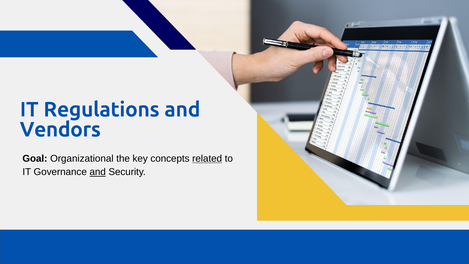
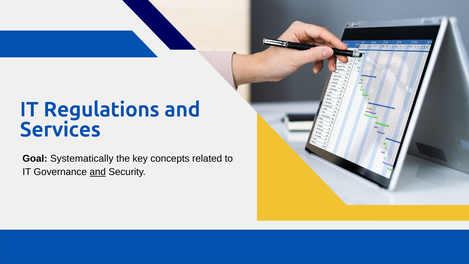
Vendors: Vendors -> Services (60, 130)
Organizational: Organizational -> Systematically (82, 158)
related underline: present -> none (207, 158)
